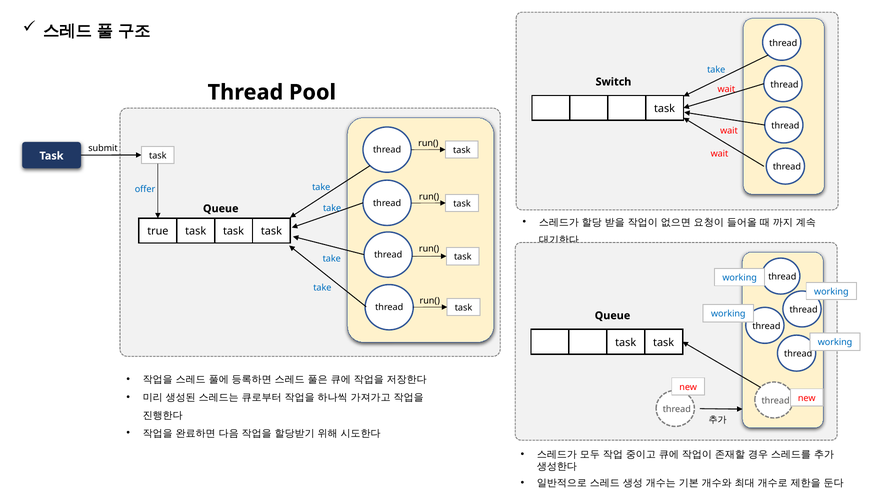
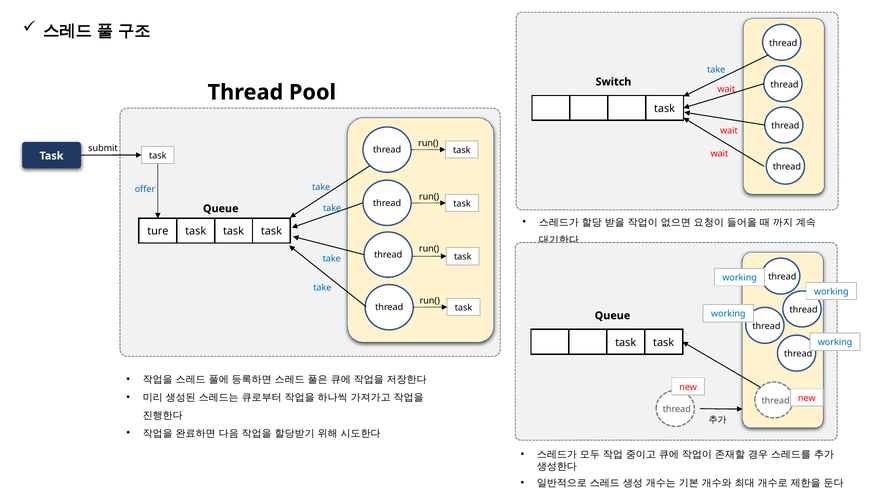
true: true -> ture (158, 232)
